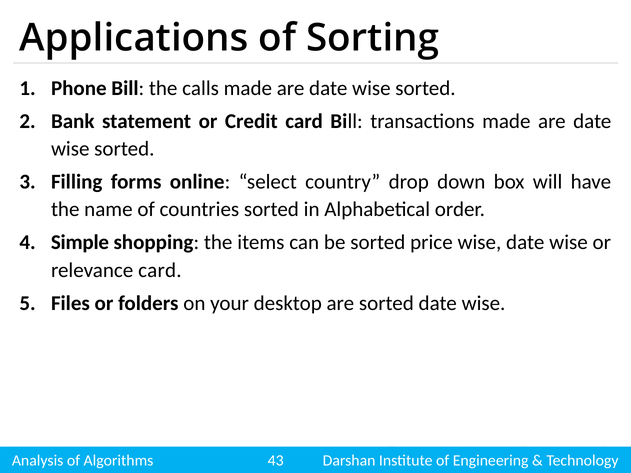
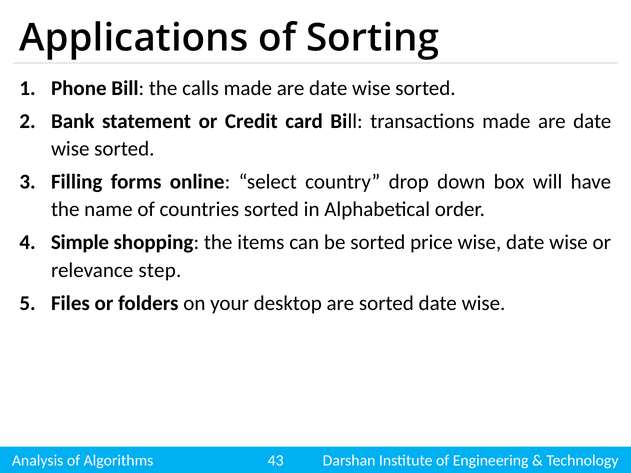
relevance card: card -> step (160, 270)
